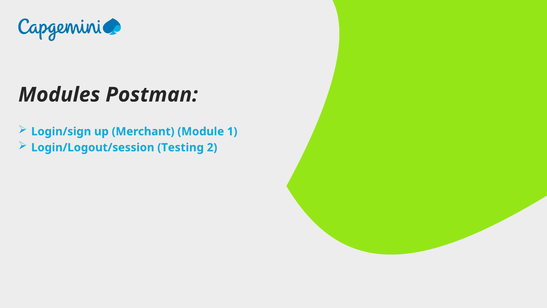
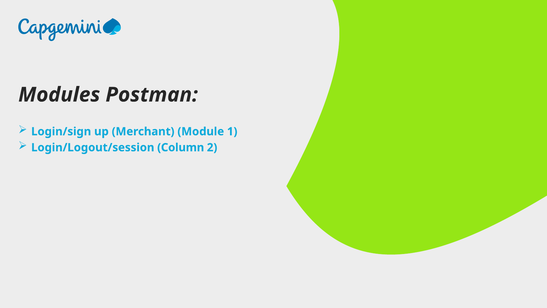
Testing: Testing -> Column (181, 147)
